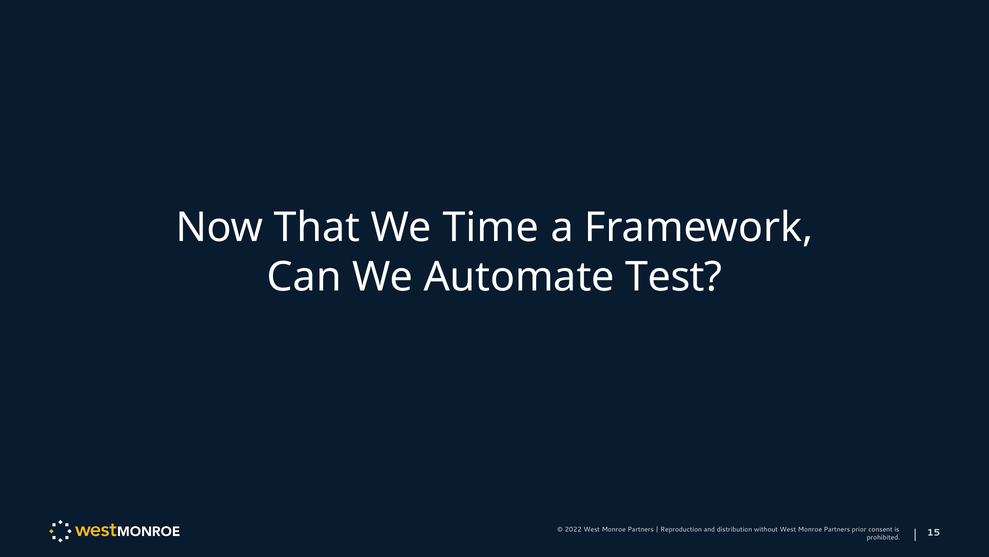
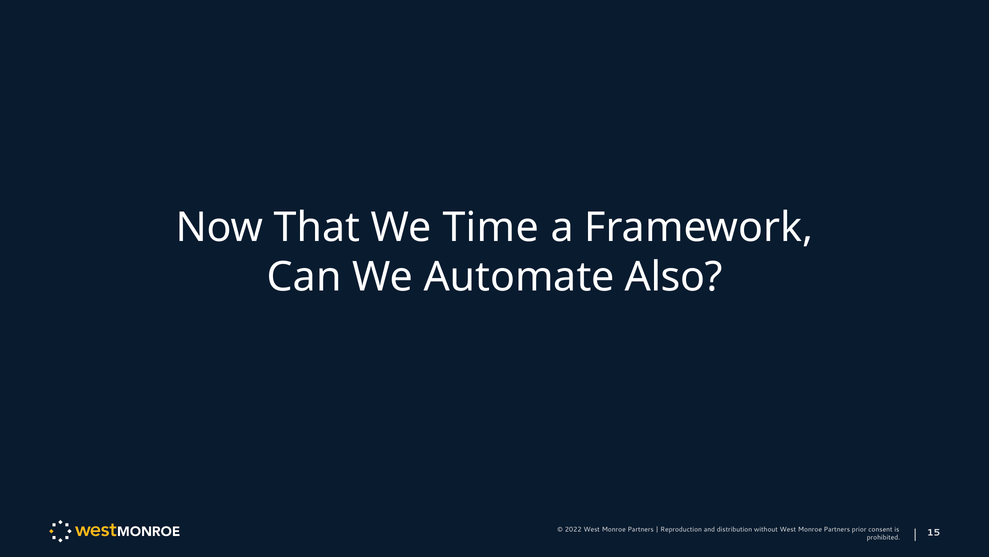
Test: Test -> Also (674, 277)
